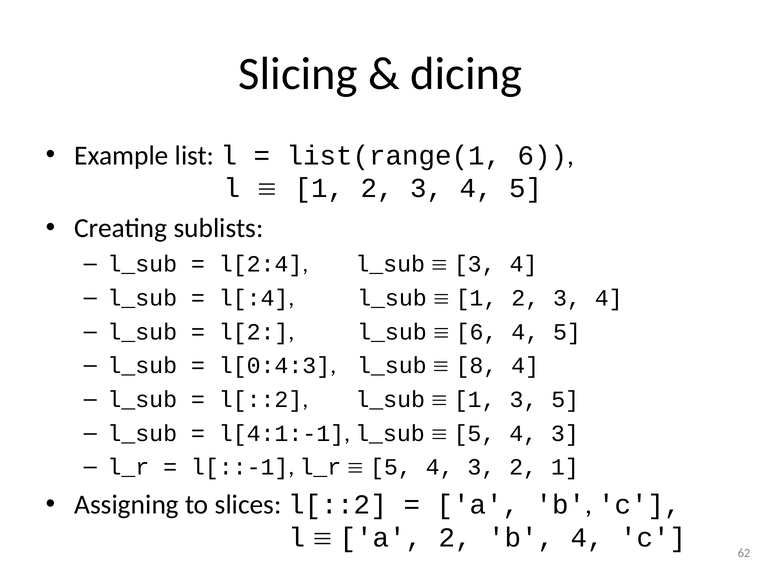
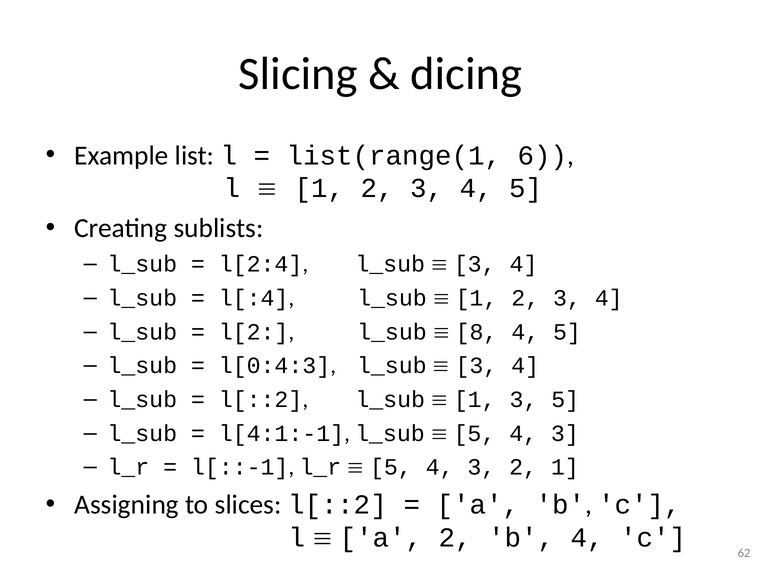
6: 6 -> 8 (477, 332)
8: 8 -> 3 (476, 366)
